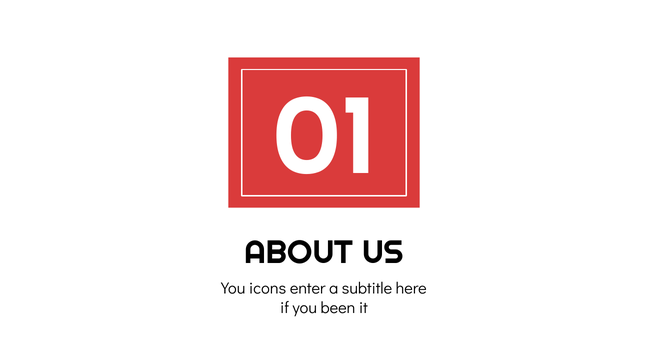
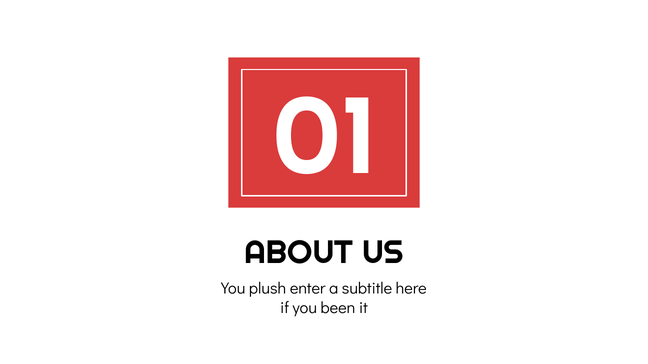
icons: icons -> plush (268, 289)
